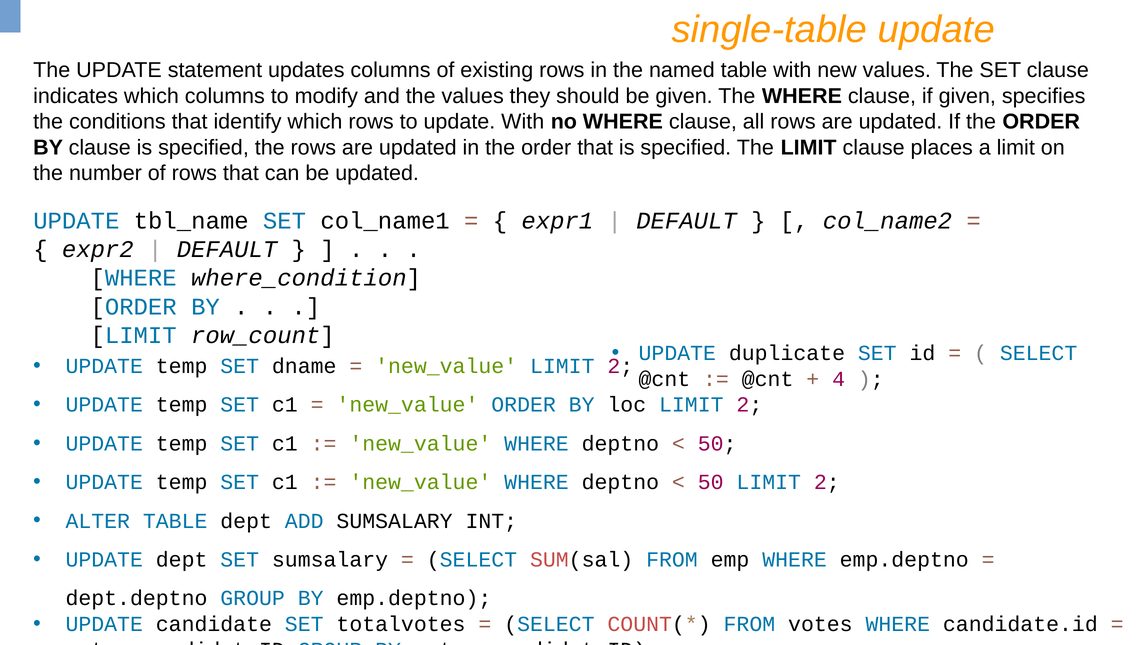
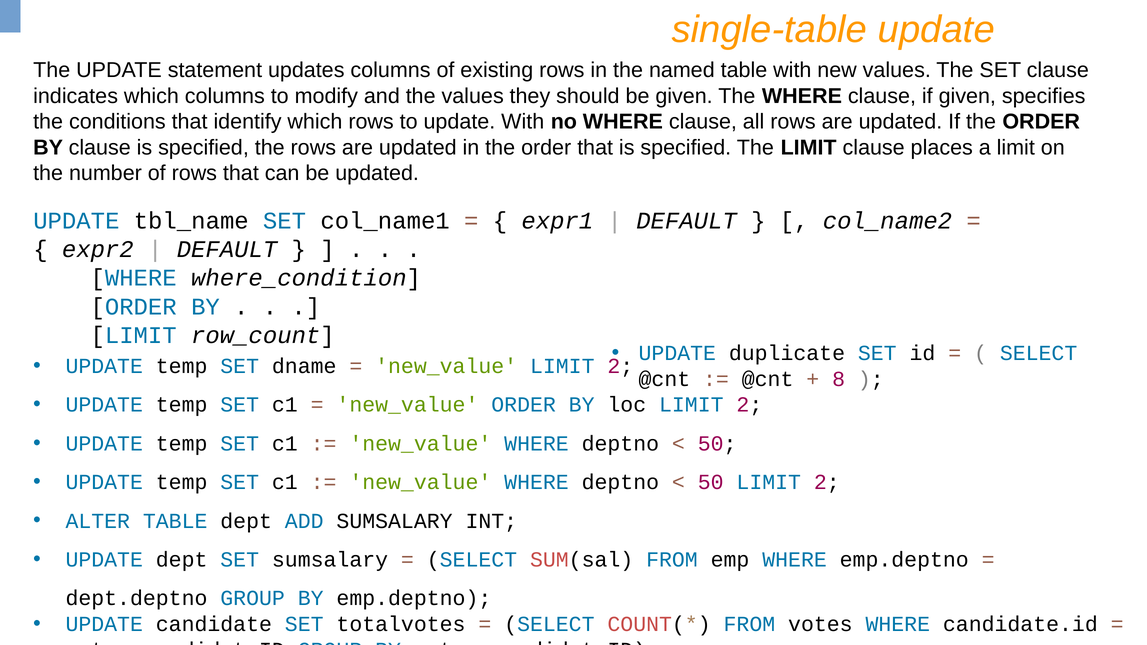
4: 4 -> 8 (839, 379)
